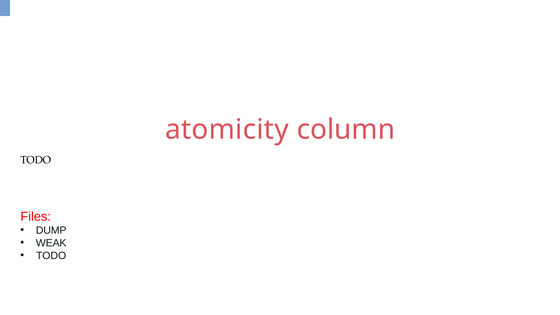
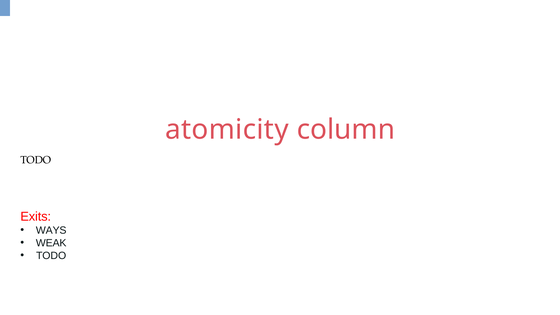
Files: Files -> Exits (36, 217)
DUMP: DUMP -> WAYS (51, 230)
